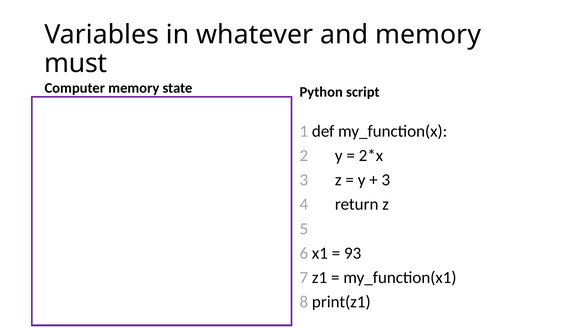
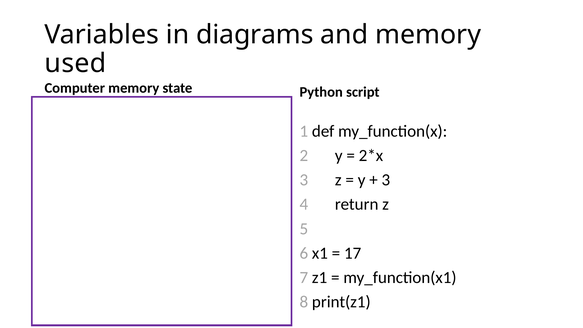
in whatever: whatever -> diagrams (255, 35)
must: must -> used (75, 63)
93: 93 -> 17 (353, 253)
